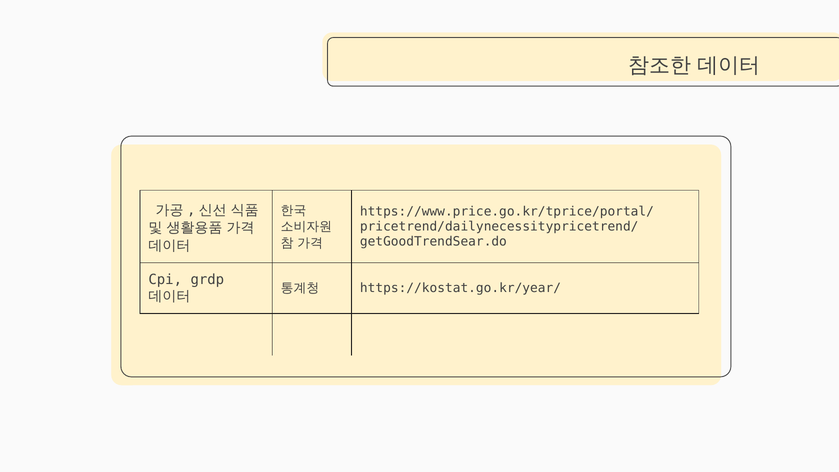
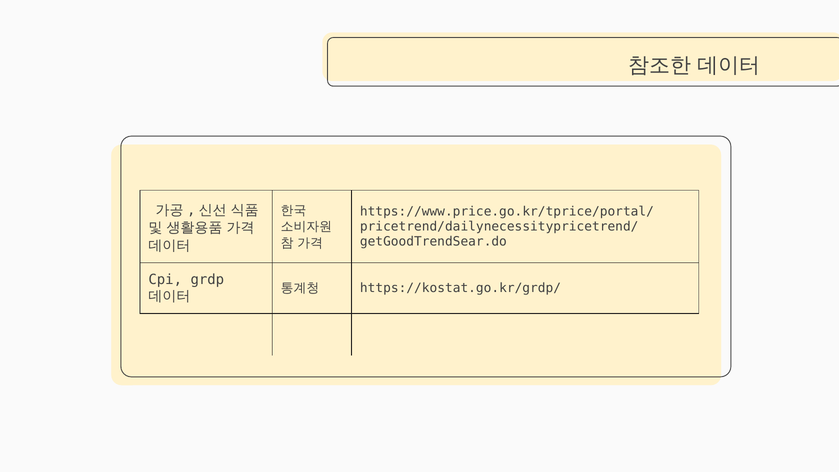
https://kostat.go.kr/year/: https://kostat.go.kr/year/ -> https://kostat.go.kr/grdp/ (460, 288)
